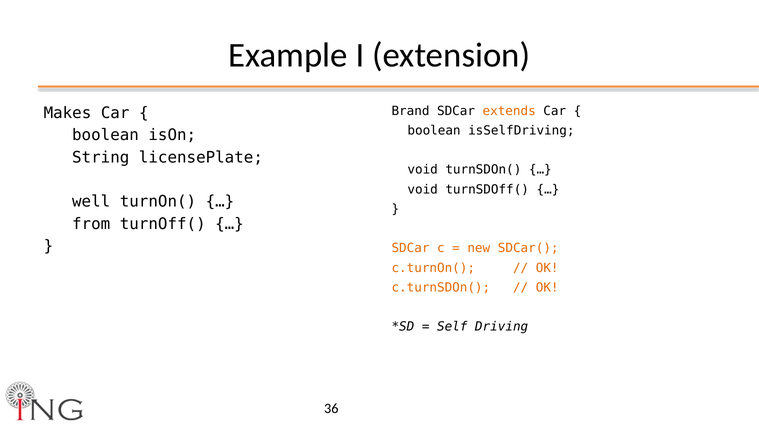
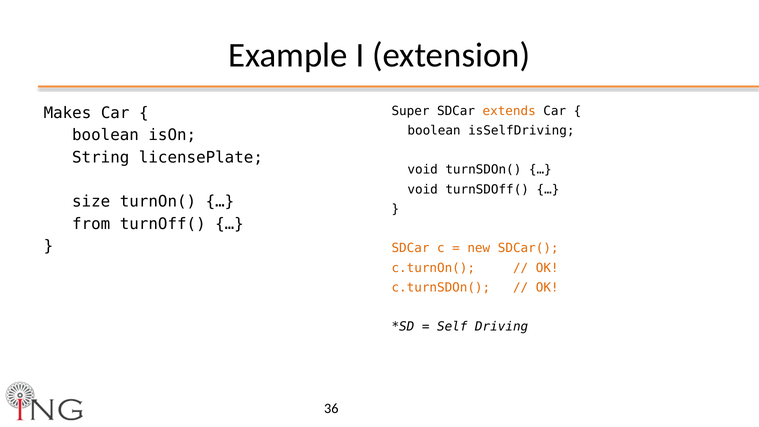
Brand: Brand -> Super (411, 111)
well: well -> size (91, 202)
